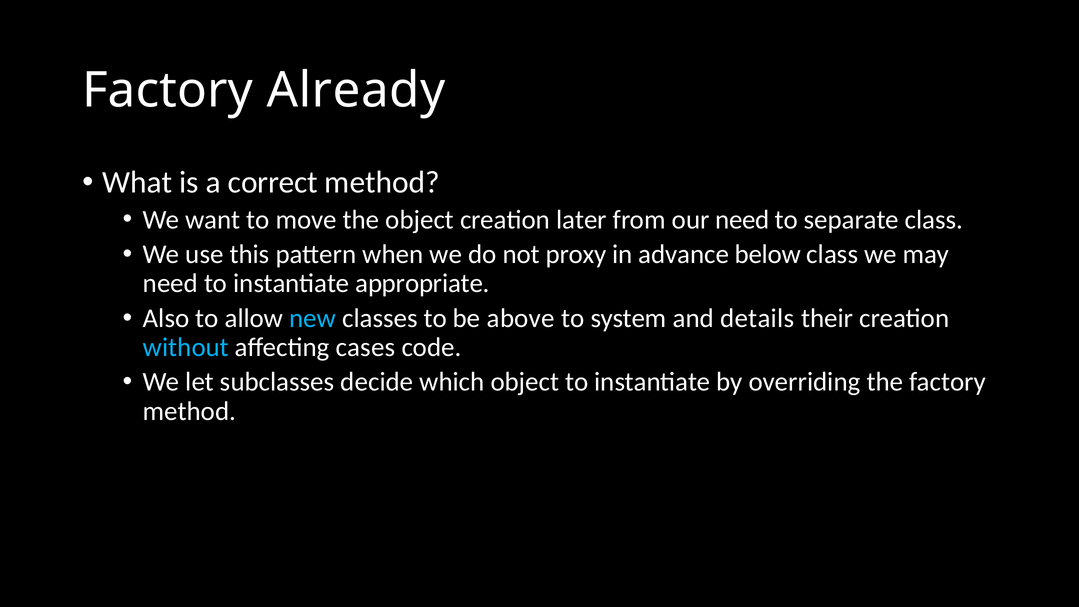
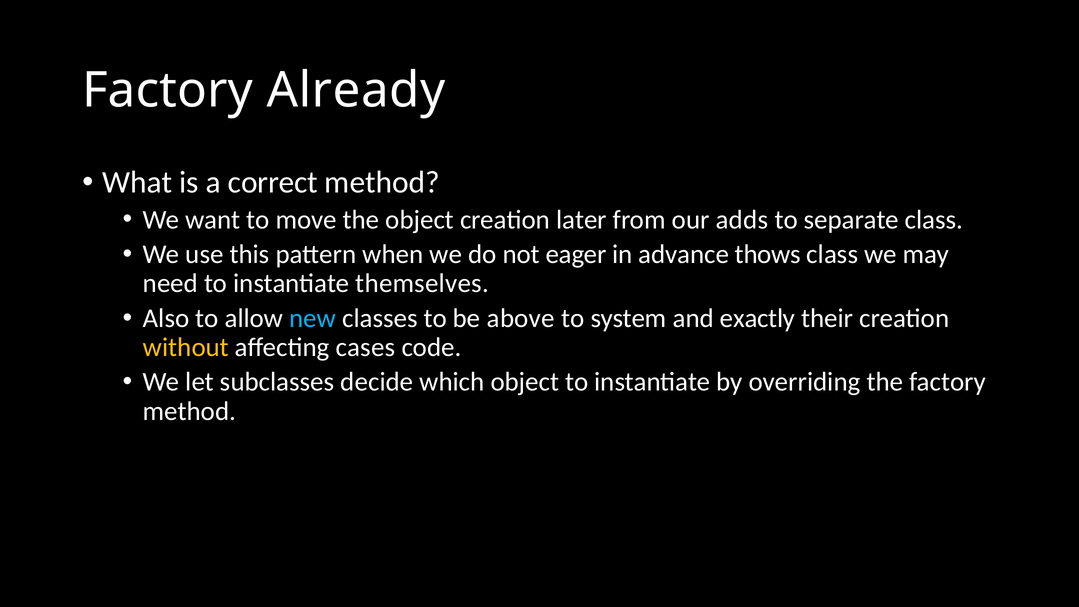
our need: need -> adds (742, 220)
proxy: proxy -> eager (576, 254)
below: below -> thows (768, 254)
appropriate: appropriate -> themselves (422, 283)
details: details -> exactly (758, 318)
without colour: light blue -> yellow (186, 347)
